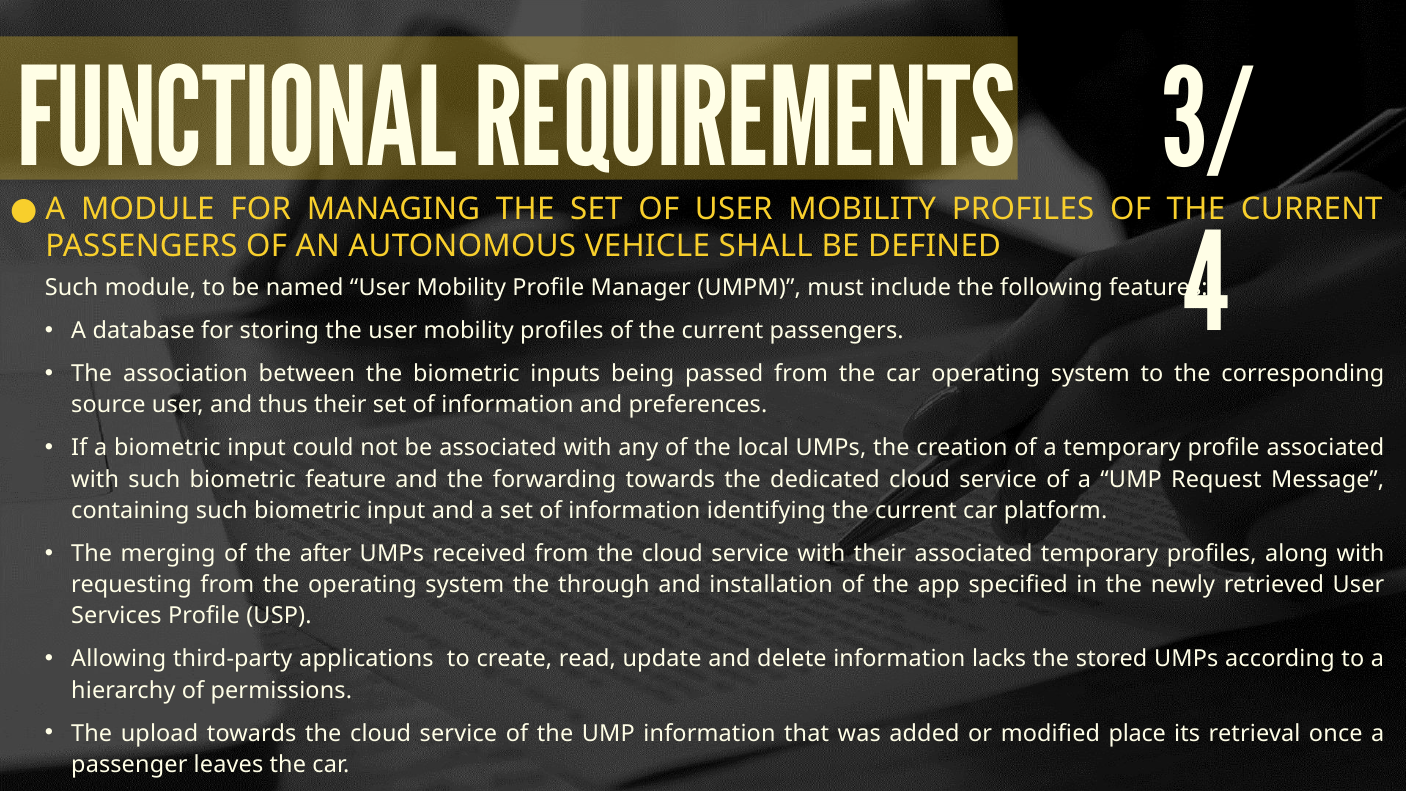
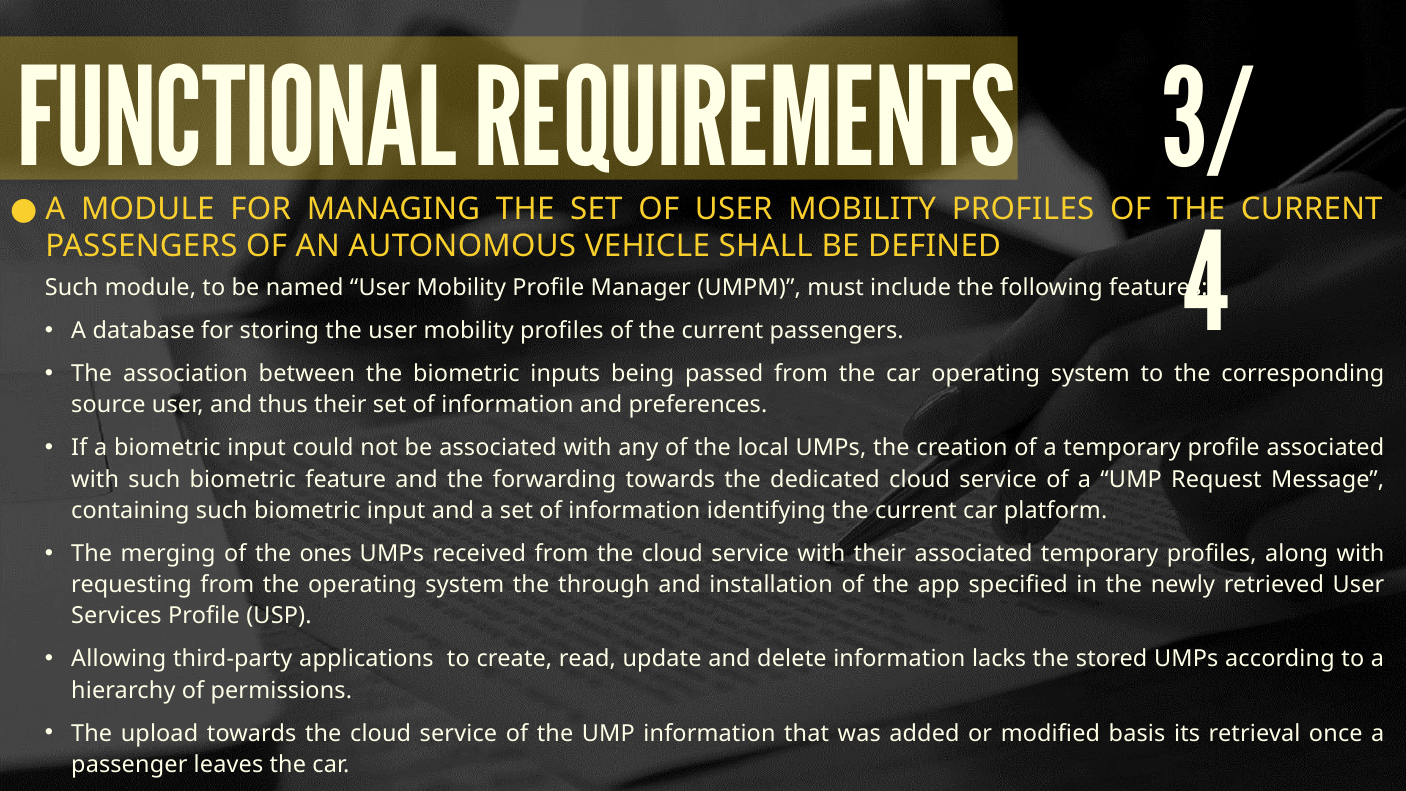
after: after -> ones (326, 554)
place: place -> basis (1137, 733)
